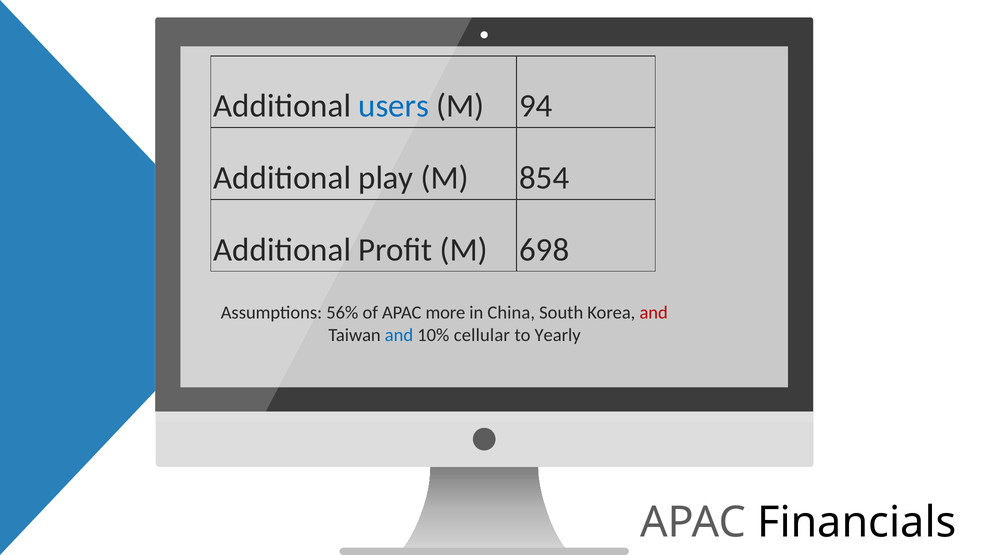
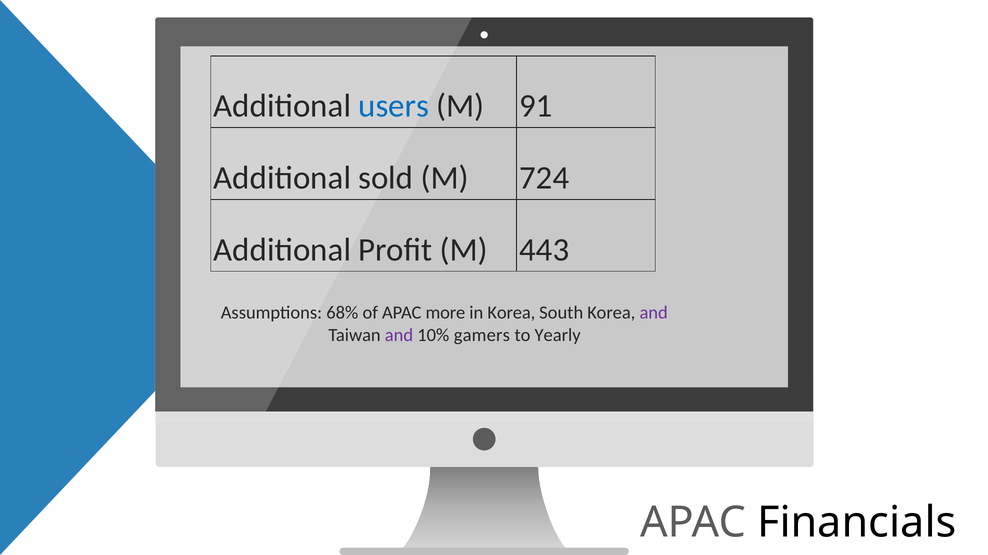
94: 94 -> 91 (536, 106)
play: play -> sold (386, 178)
854: 854 -> 724 (544, 178)
698: 698 -> 443 (544, 250)
56%: 56% -> 68% (342, 313)
in China: China -> Korea (511, 313)
and colour: red -> purple (654, 313)
and colour: blue -> purple (399, 335)
cellular: cellular -> gamers (482, 335)
